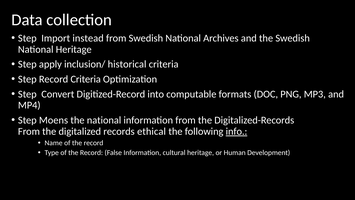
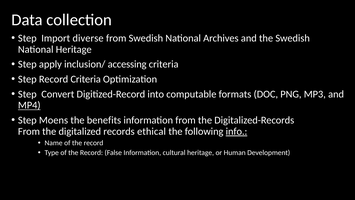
instead: instead -> diverse (88, 38)
historical: historical -> accessing (127, 64)
MP4 underline: none -> present (29, 105)
the national: national -> benefits (104, 120)
